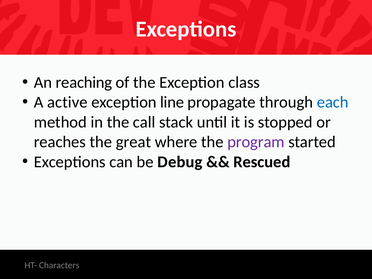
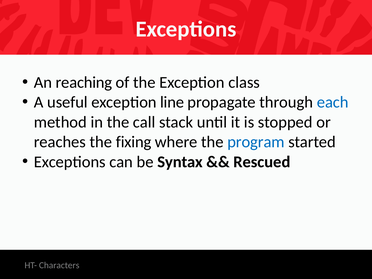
active: active -> useful (67, 102)
great: great -> fixing (134, 142)
program colour: purple -> blue (256, 142)
Debug: Debug -> Syntax (180, 162)
